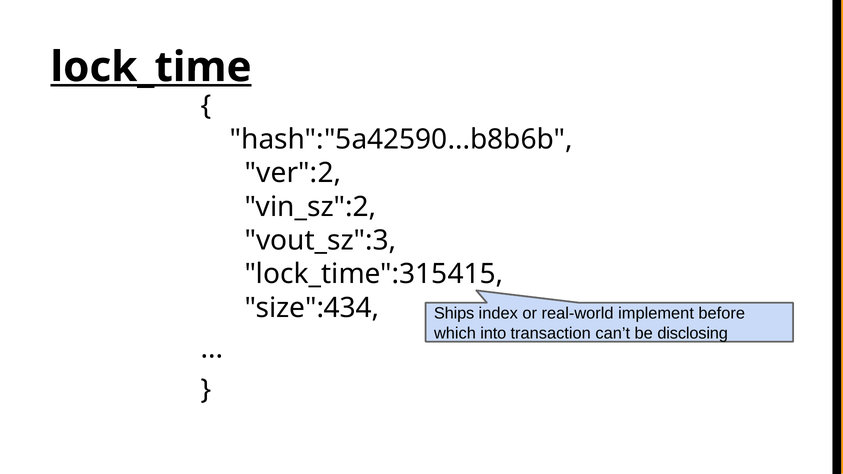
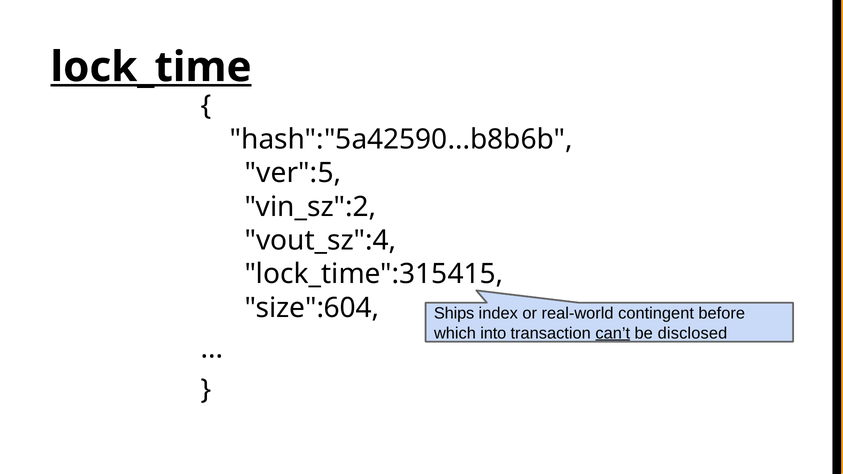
ver":2: ver":2 -> ver":5 (293, 173)
vout_sz":3: vout_sz":3 -> vout_sz":4 (321, 241)
size":434: size":434 -> size":604 (312, 308)
implement: implement -> contingent (656, 314)
can’t underline: none -> present (613, 333)
disclosing: disclosing -> disclosed (693, 333)
